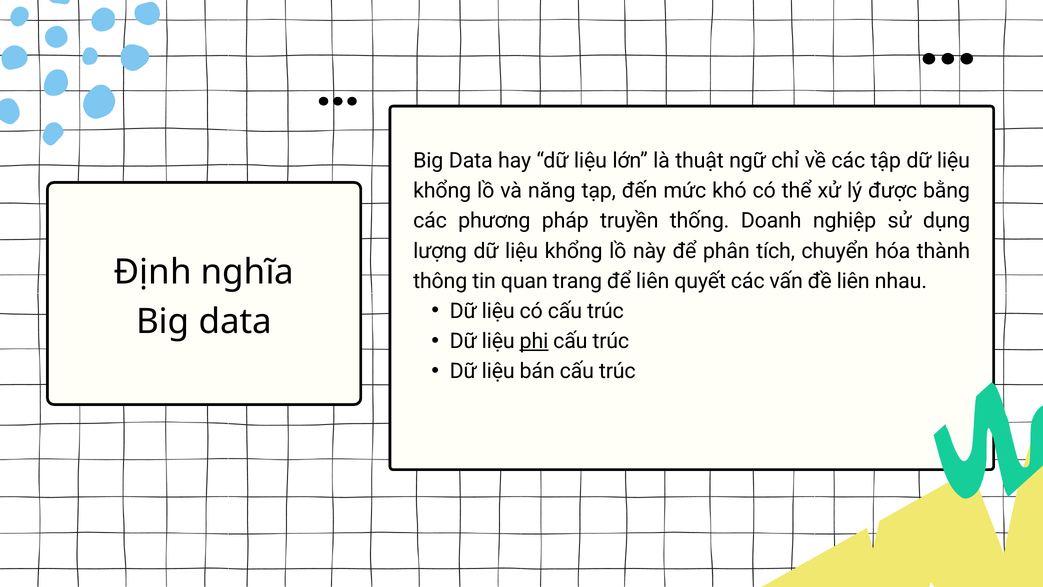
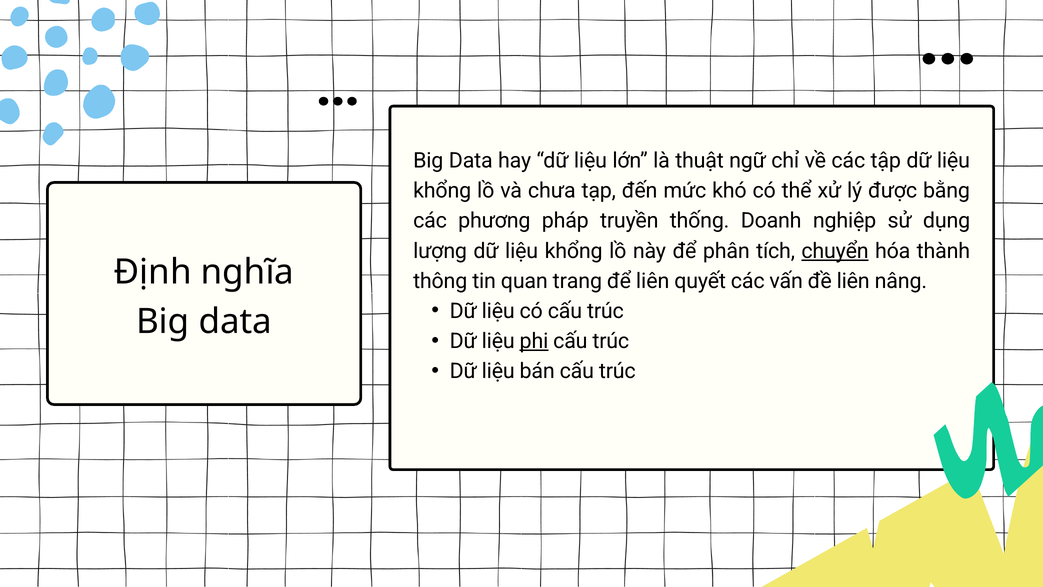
năng: năng -> chưa (552, 191)
chuyển underline: none -> present (835, 251)
nhau: nhau -> nâng (901, 281)
